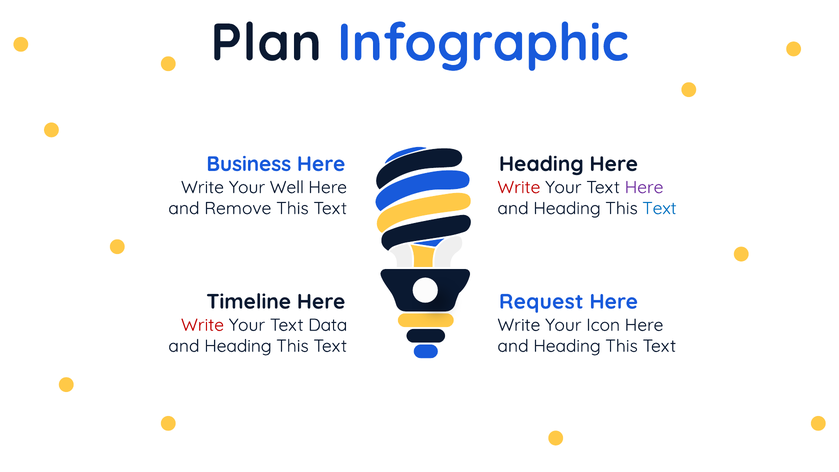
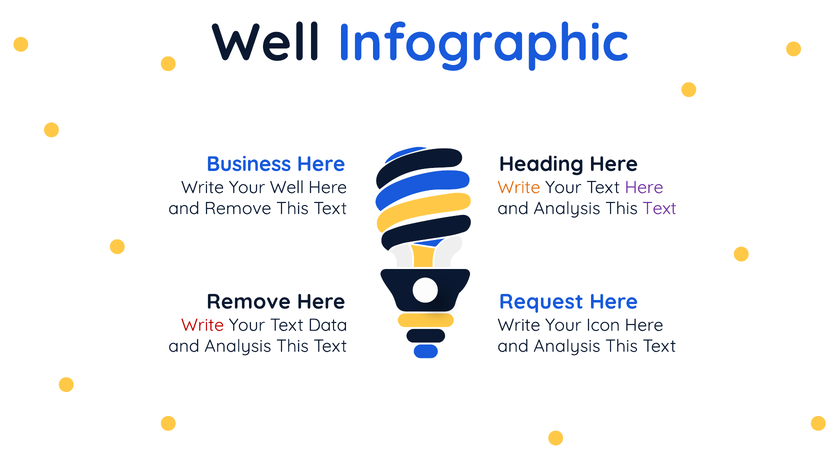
Plan: Plan -> Well (266, 43)
Write colour: red -> orange (519, 187)
Heading: Heading -> Analysis (567, 208)
Text colour: blue -> purple (659, 208)
Timeline: Timeline -> Remove (249, 302)
Heading: Heading -> Analysis (238, 346)
Heading: Heading -> Analysis (567, 346)
